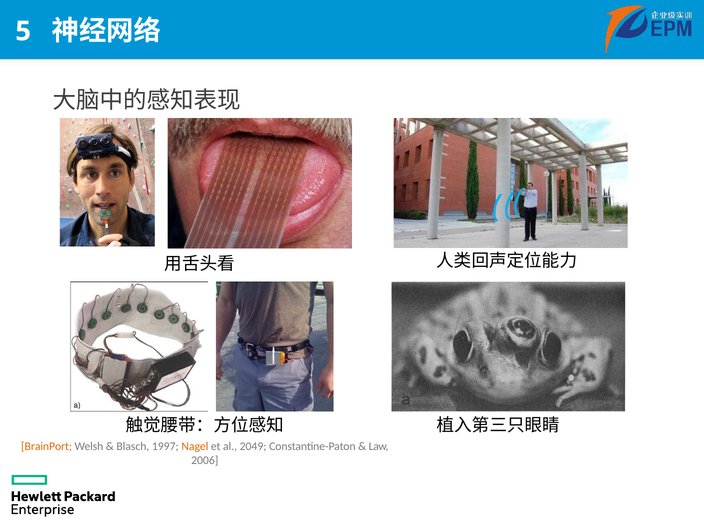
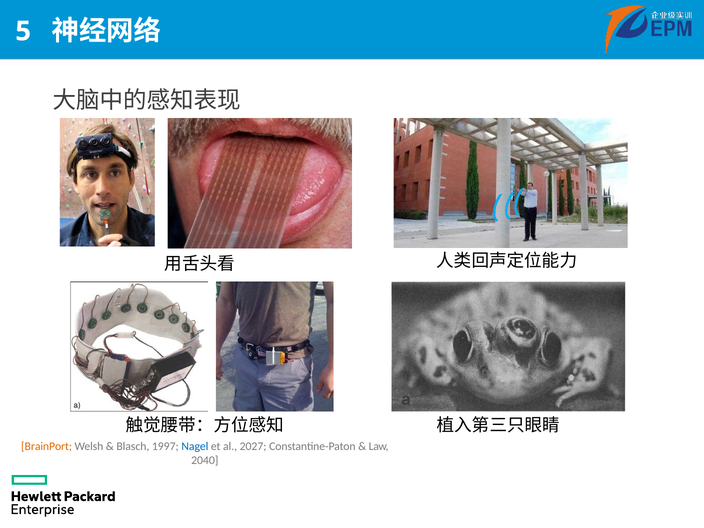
Nagel colour: orange -> blue (195, 446)
2049: 2049 -> 2027 (253, 446)
2006: 2006 -> 2040 (205, 460)
